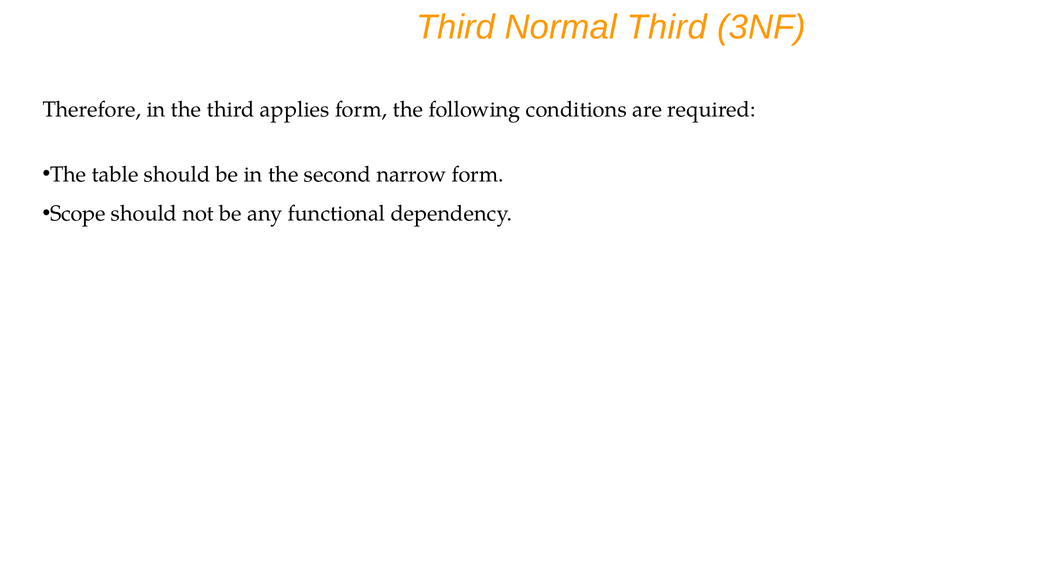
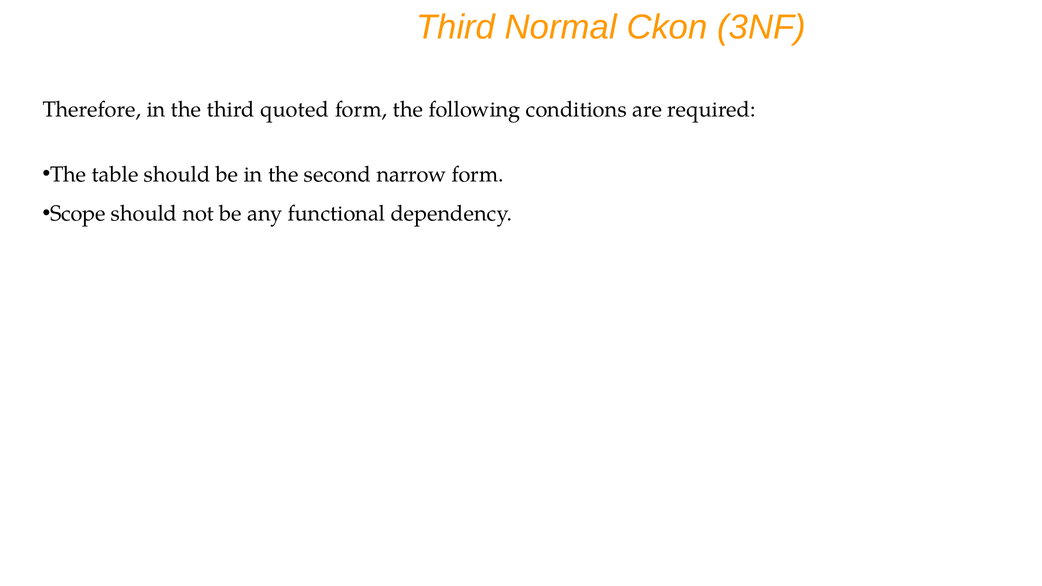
Normal Third: Third -> Ckon (667, 27)
applies: applies -> quoted (295, 109)
